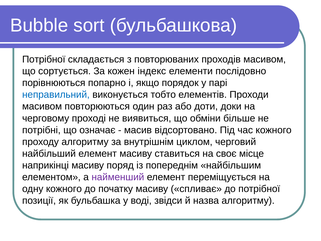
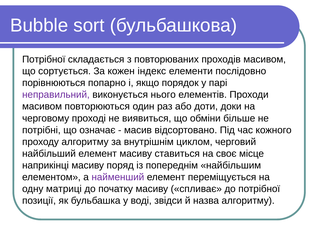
неправильний colour: blue -> purple (56, 95)
тобто: тобто -> нього (163, 95)
одну кожного: кожного -> матриці (64, 189)
